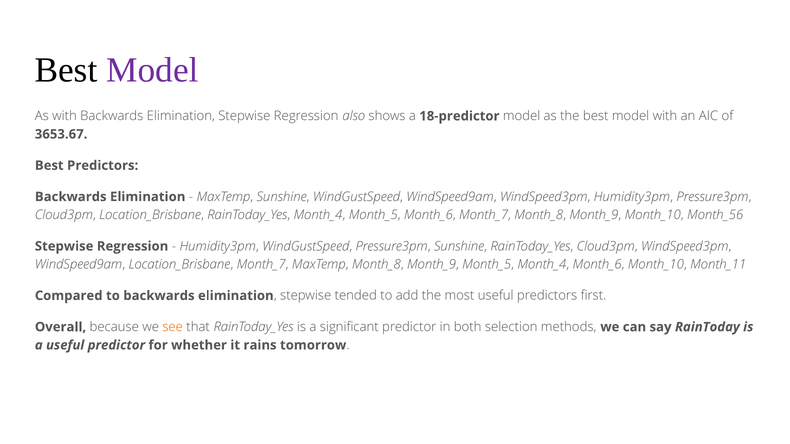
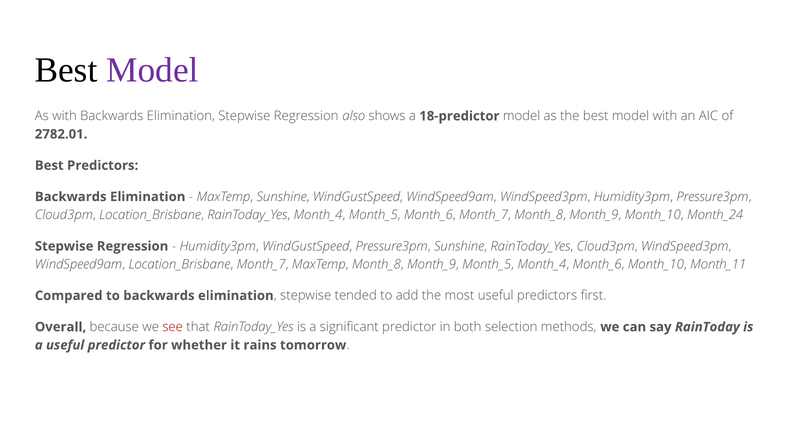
3653.67: 3653.67 -> 2782.01 (61, 134)
Month_56: Month_56 -> Month_24 (715, 215)
see colour: orange -> red (173, 327)
